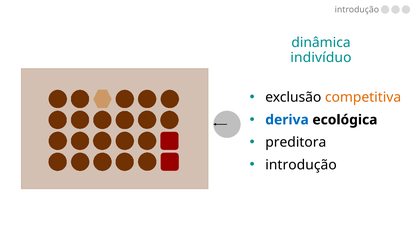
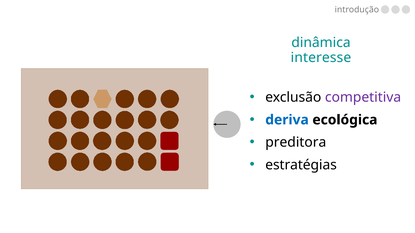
indivíduo: indivíduo -> interesse (321, 58)
competitiva colour: orange -> purple (363, 98)
introdução: introdução -> estratégias (301, 165)
